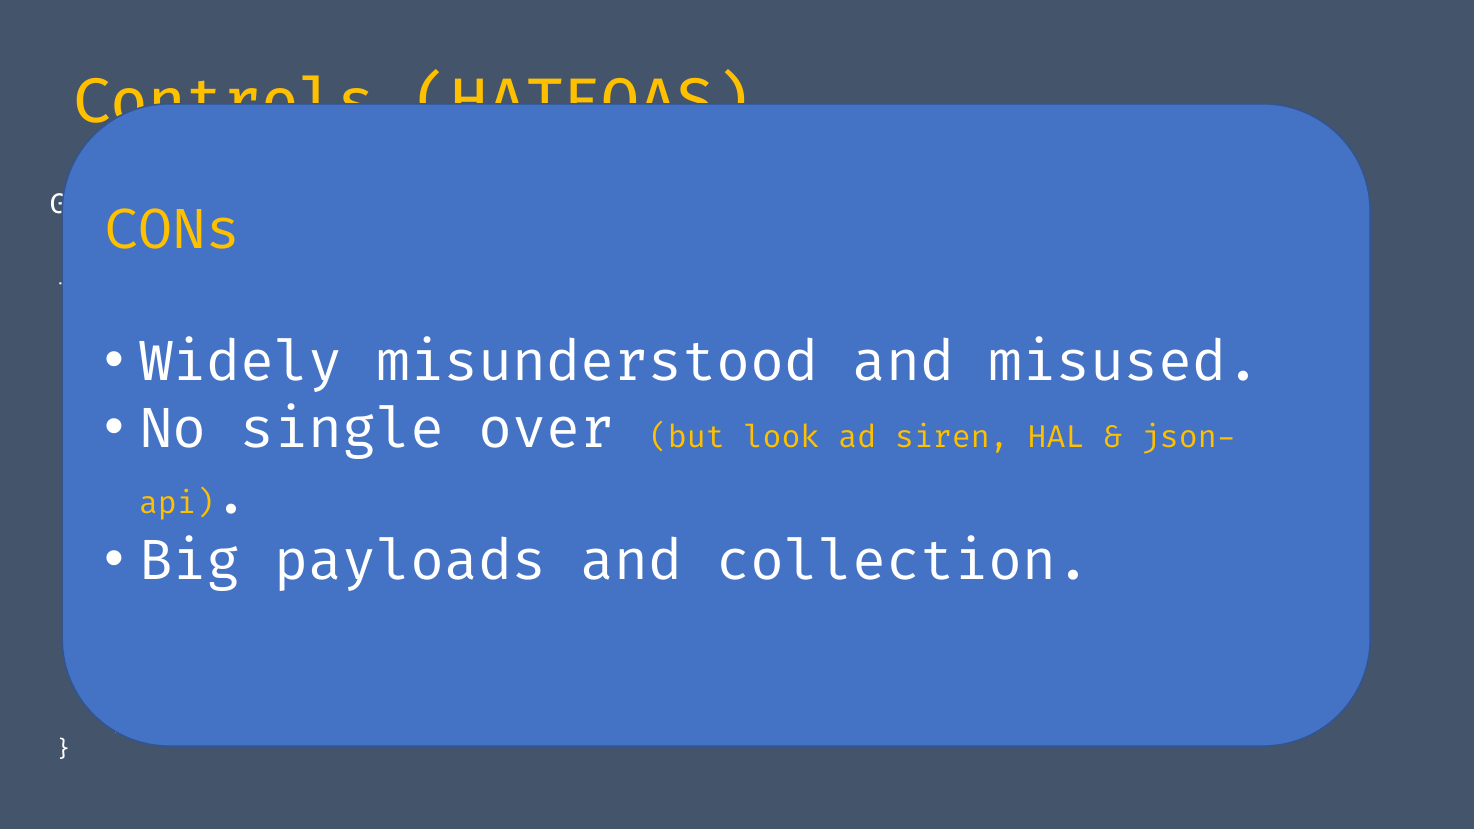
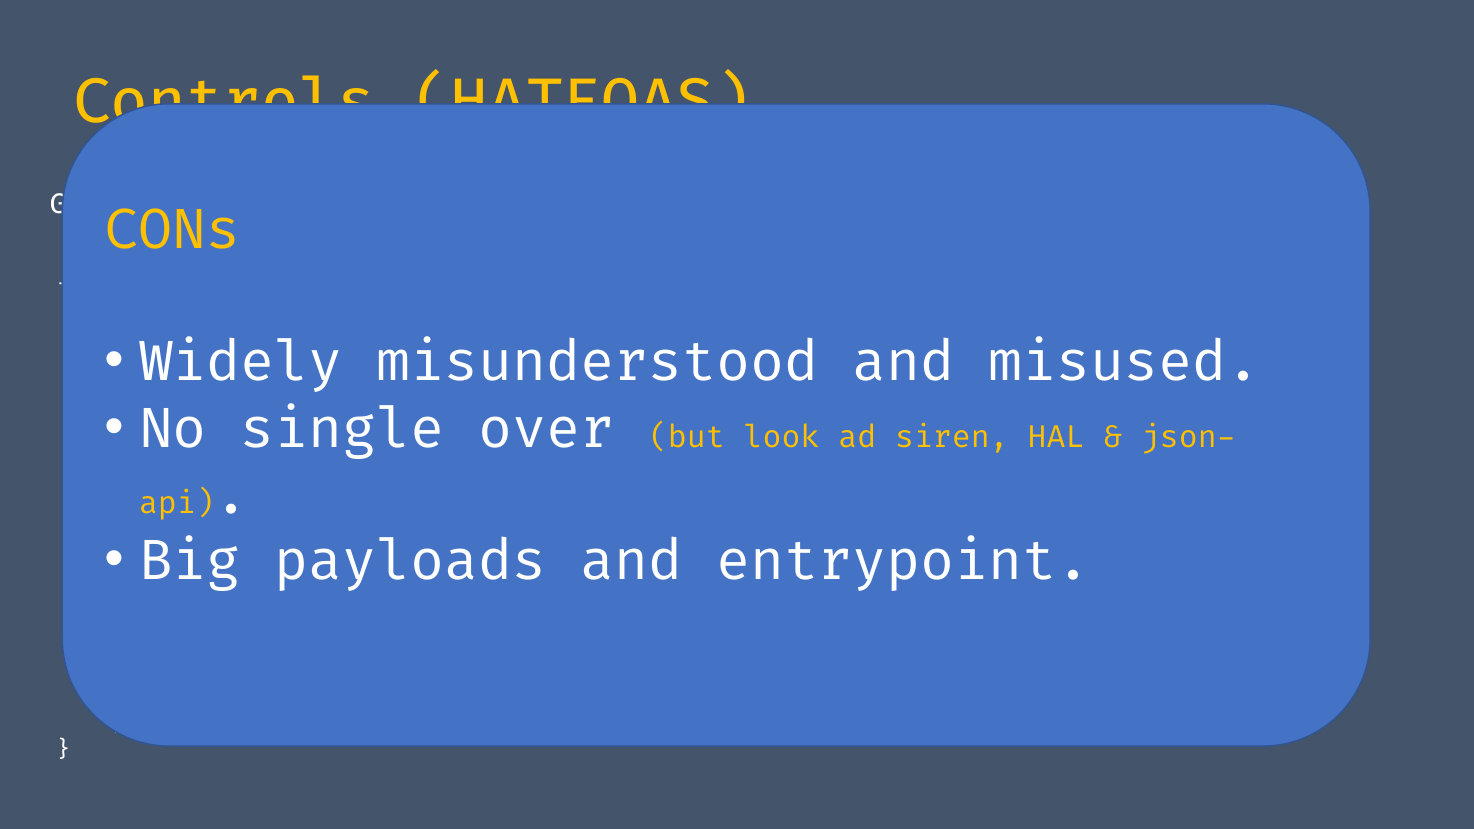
collection: collection -> entrypoint (904, 562)
